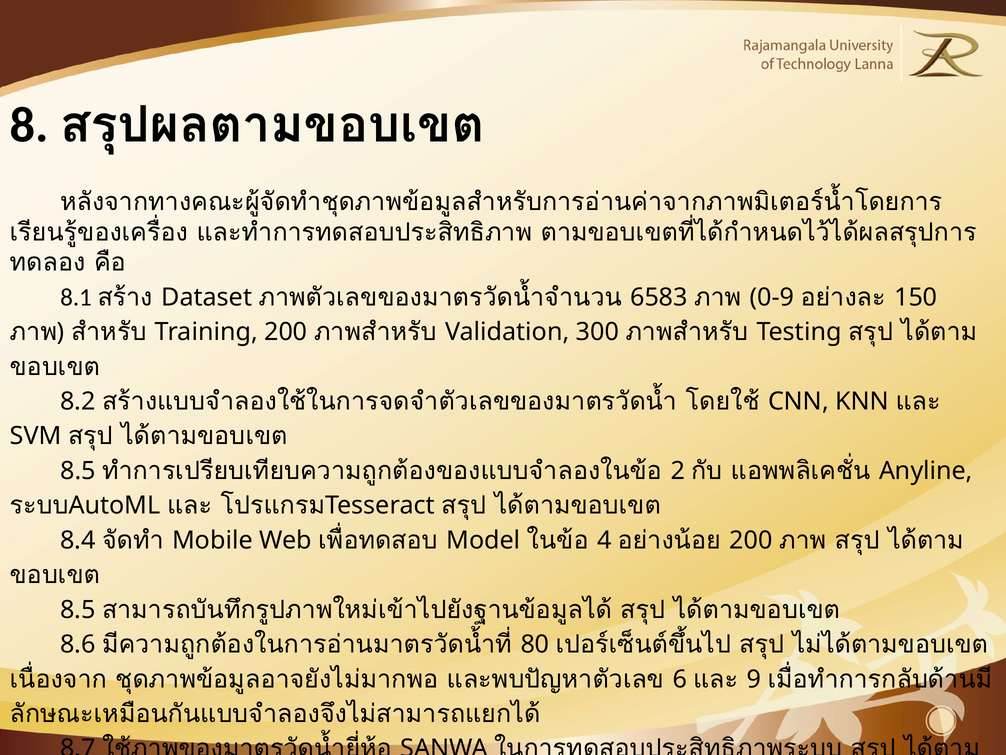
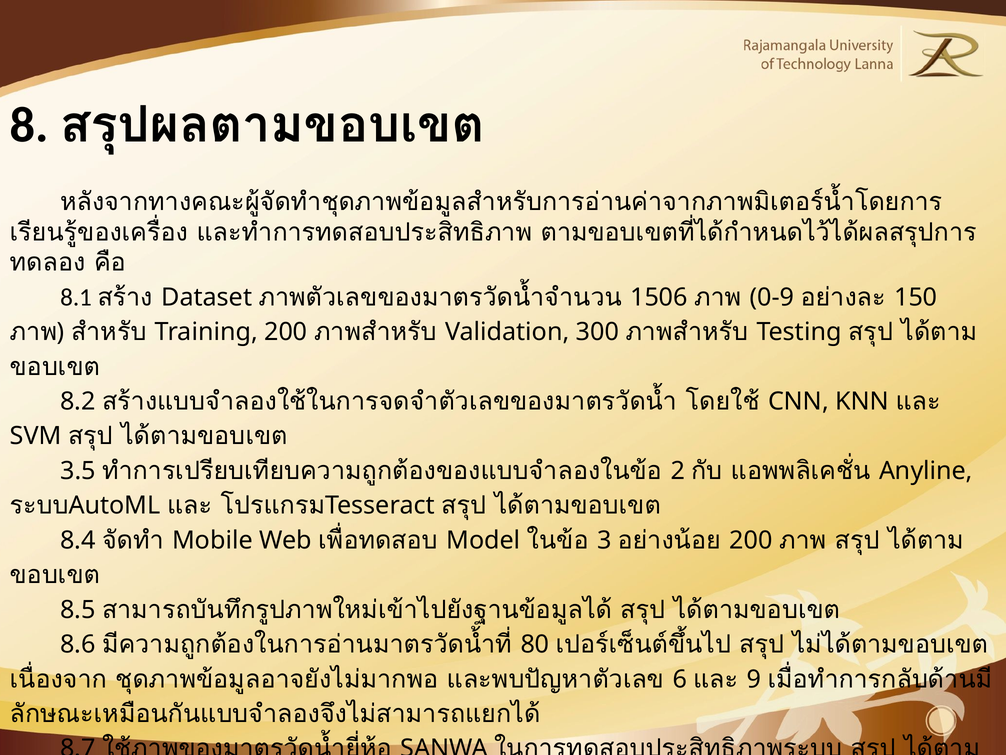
6583: 6583 -> 1506 (659, 297)
8.5: 8.5 -> 3.5 (78, 471)
4: 4 -> 3 (604, 540)
